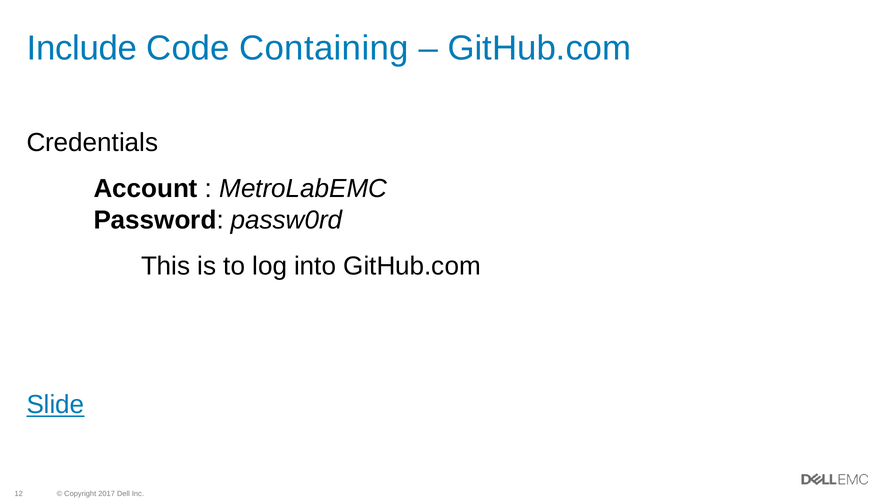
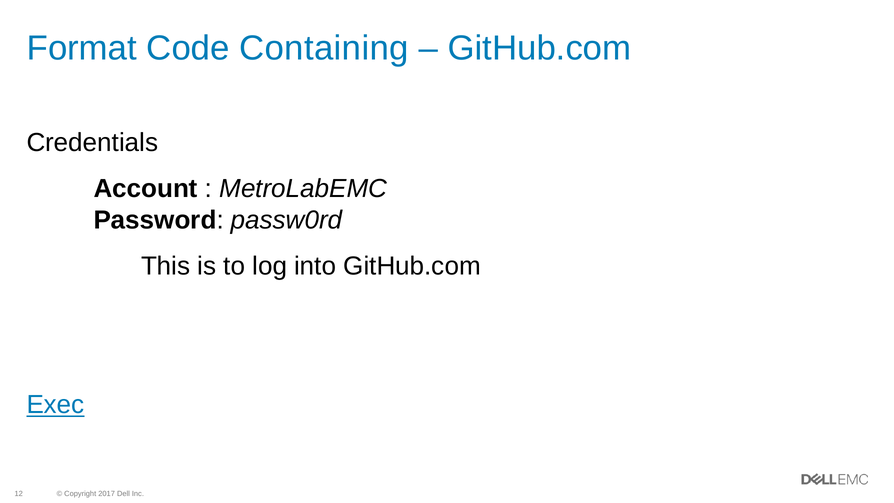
Include: Include -> Format (82, 48)
Slide: Slide -> Exec (55, 405)
